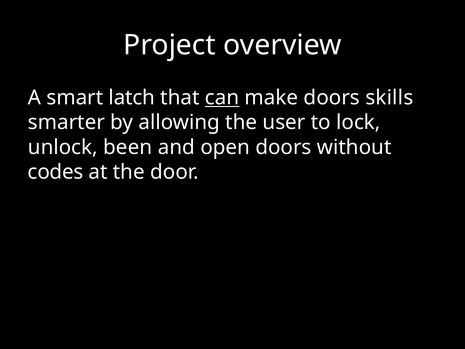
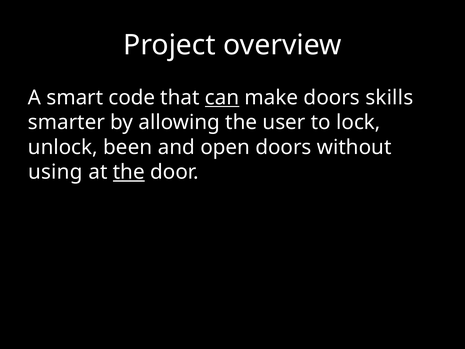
latch: latch -> code (132, 98)
codes: codes -> using (55, 172)
the underline: none -> present (129, 172)
